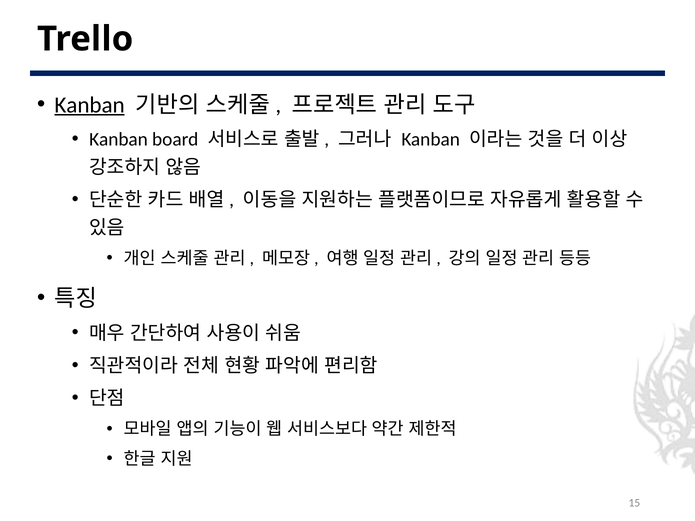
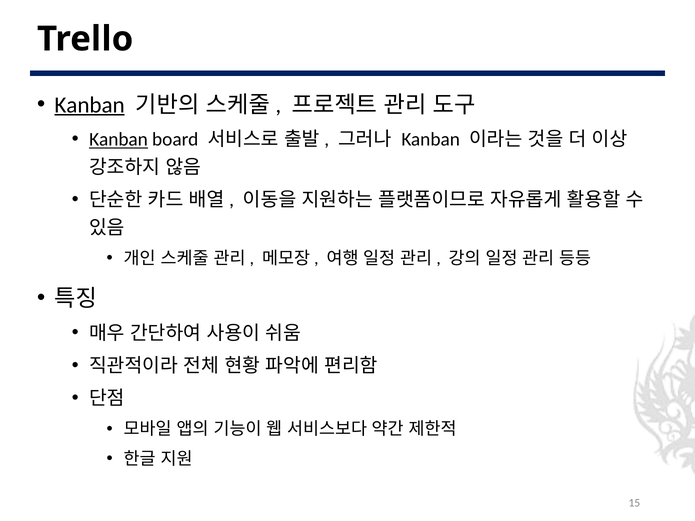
Kanban underline: none -> present (118, 140)
